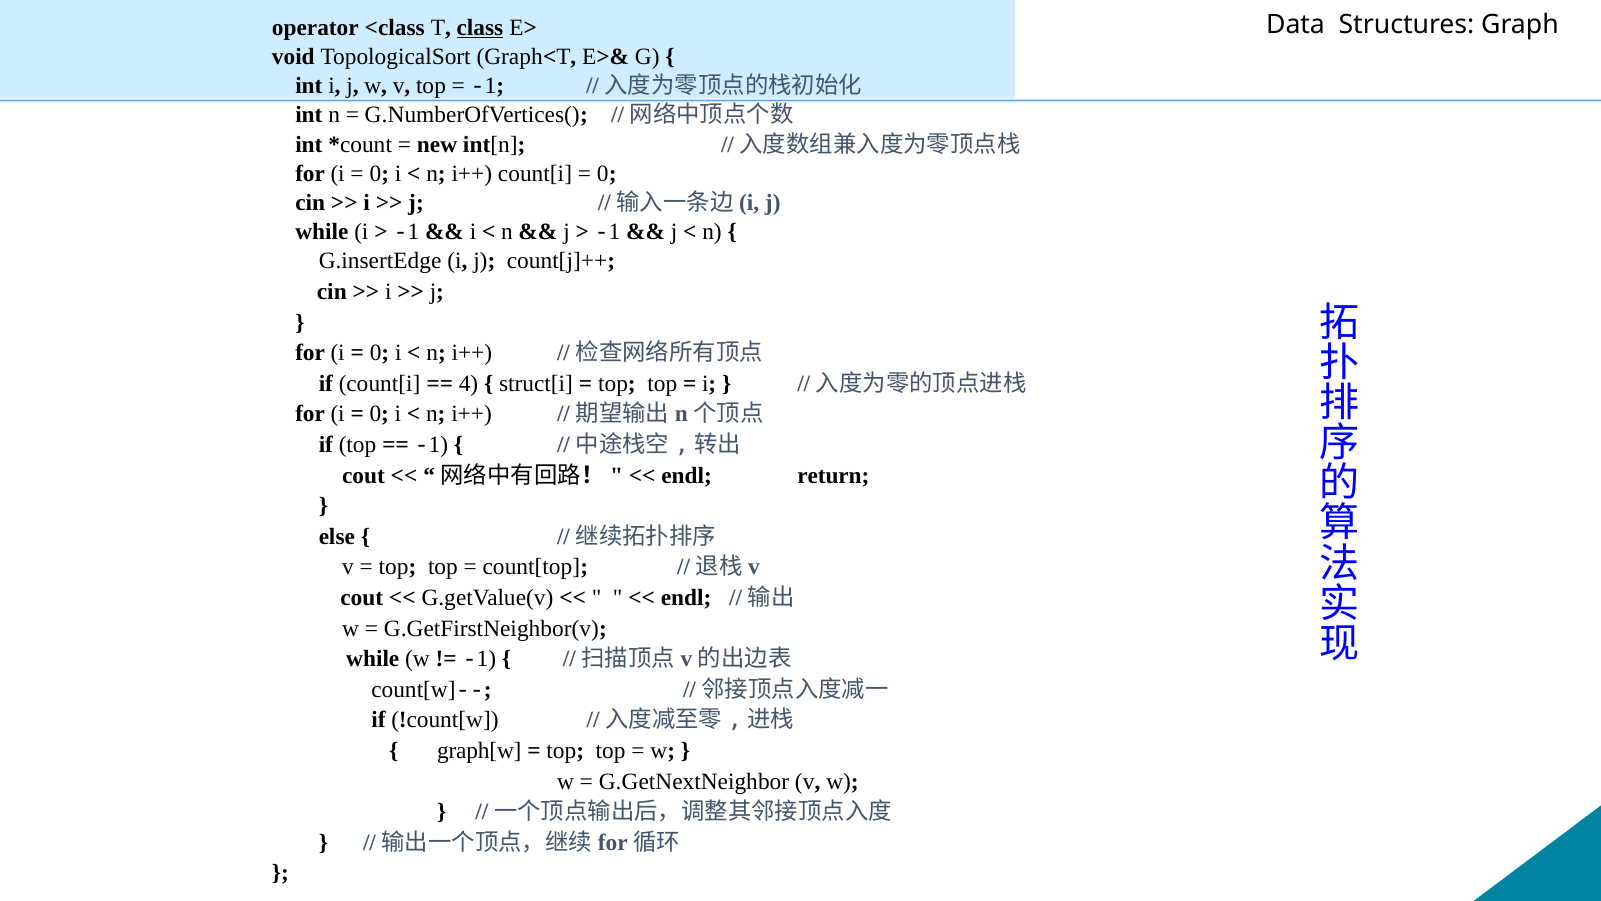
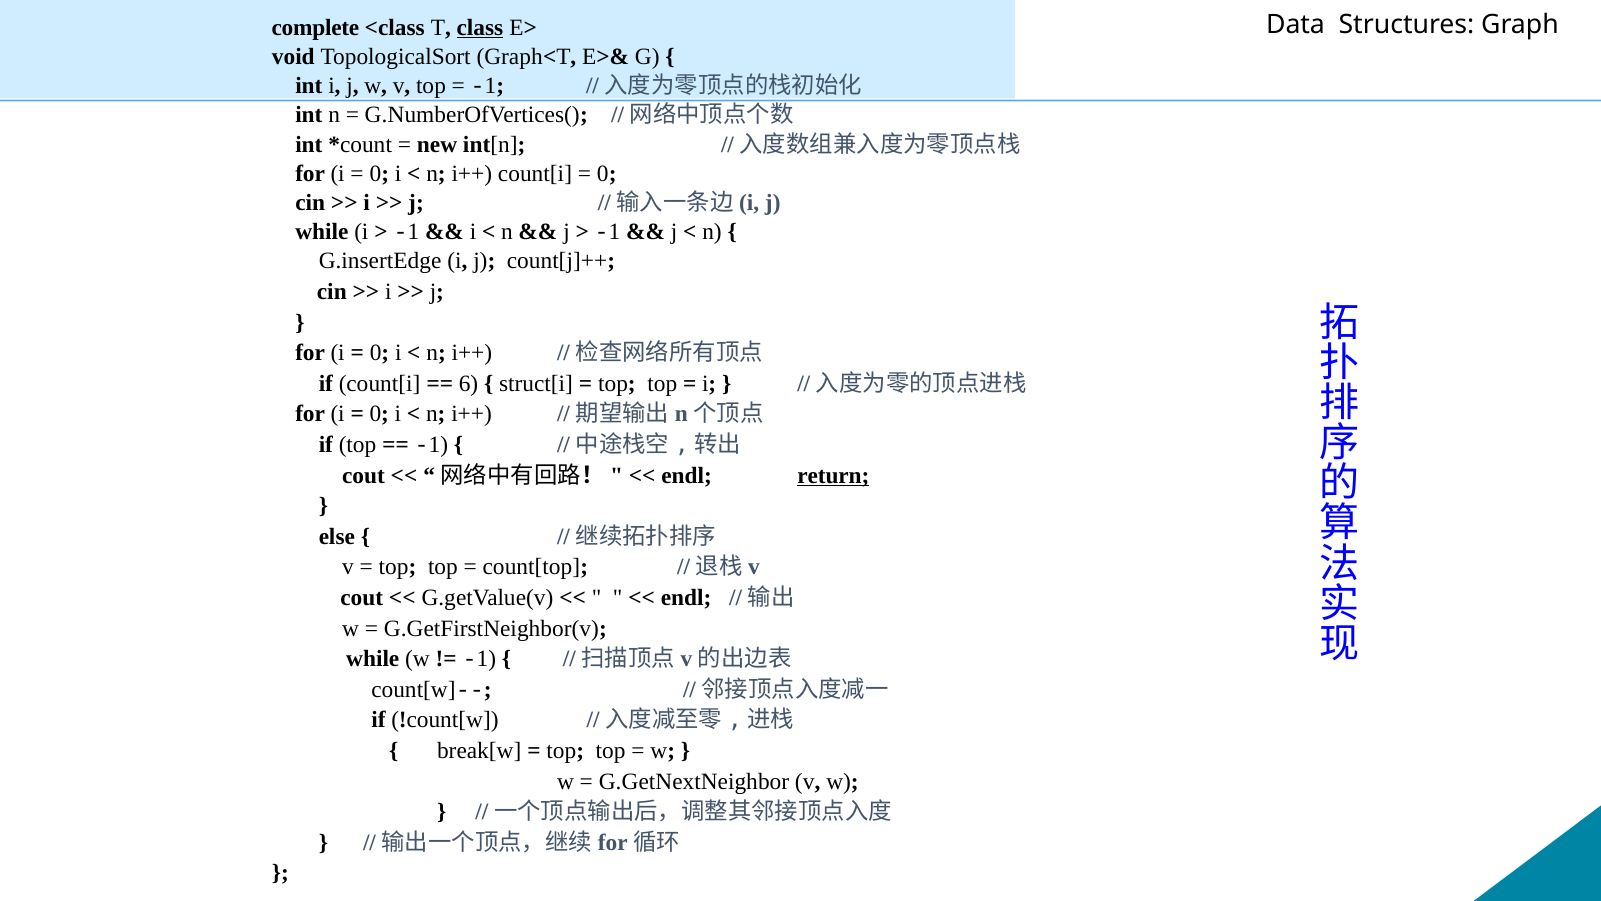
operator: operator -> complete (315, 27)
4: 4 -> 6 (469, 383)
return underline: none -> present (833, 475)
graph[w: graph[w -> break[w (479, 750)
